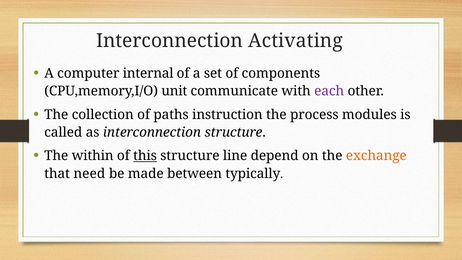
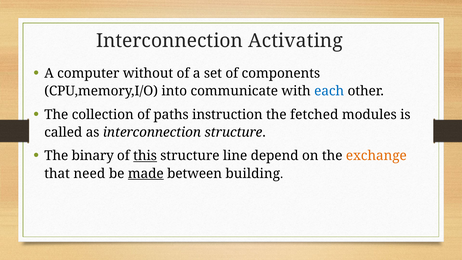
internal: internal -> without (148, 73)
unit: unit -> into (174, 91)
each colour: purple -> blue (329, 91)
process: process -> fetched (314, 115)
within: within -> binary (93, 156)
made underline: none -> present (146, 173)
typically: typically -> building (253, 173)
